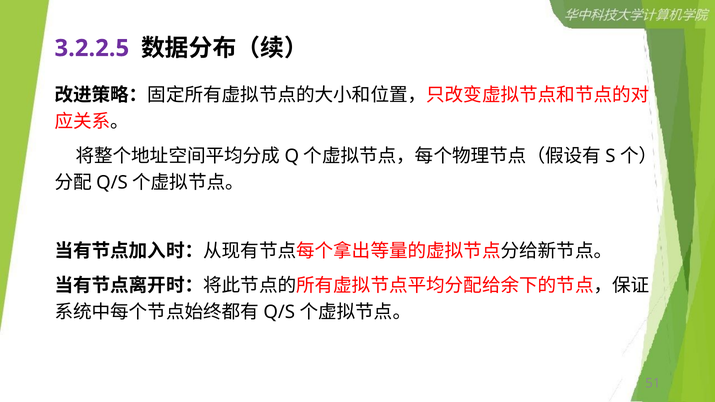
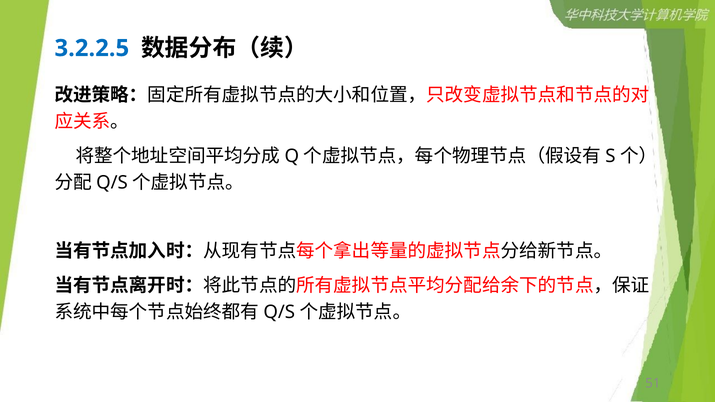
3.2.2.5 colour: purple -> blue (92, 48)
